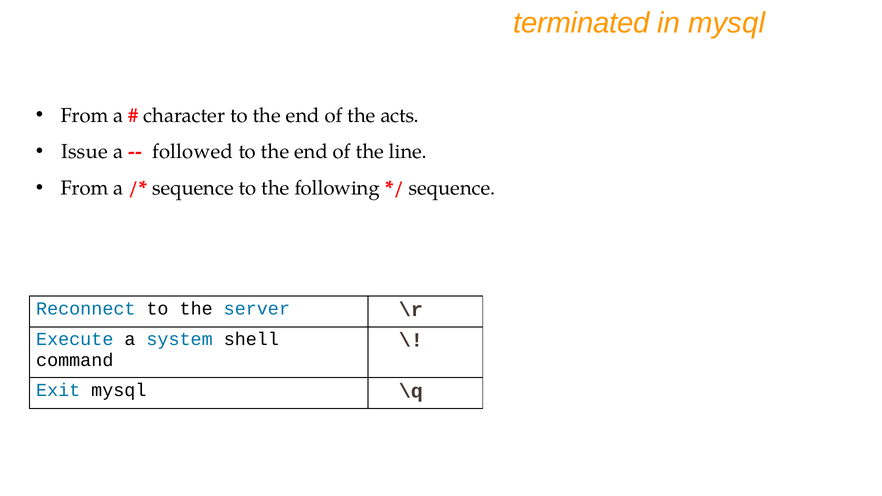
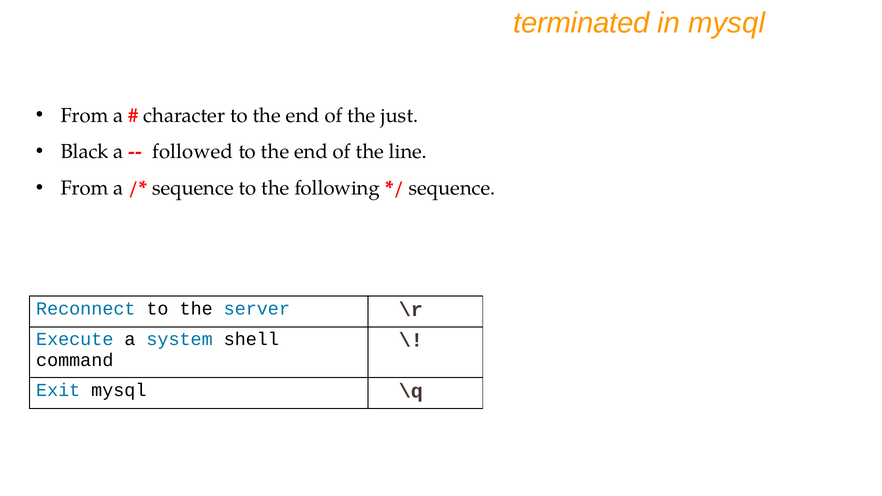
acts: acts -> just (400, 115)
Issue: Issue -> Black (85, 152)
